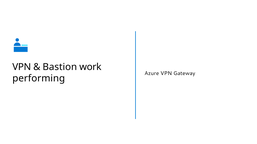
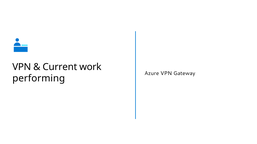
Bastion: Bastion -> Current (60, 67)
